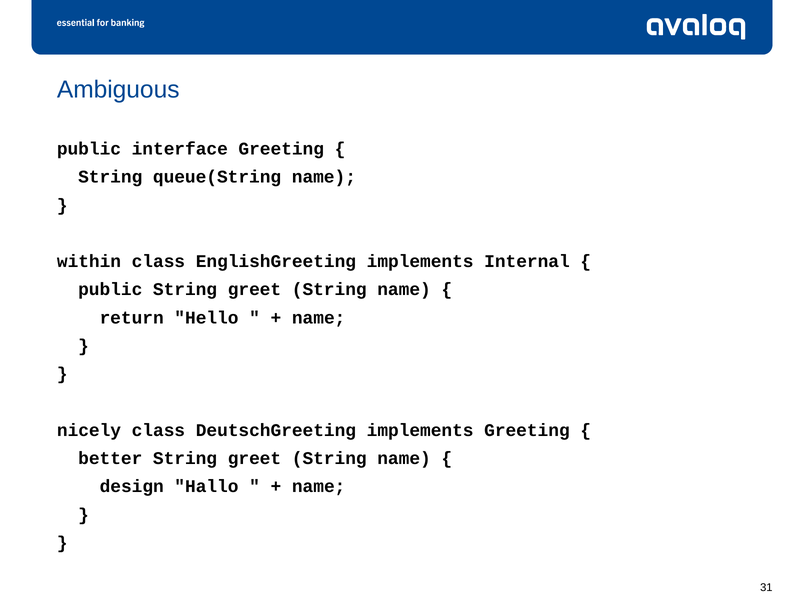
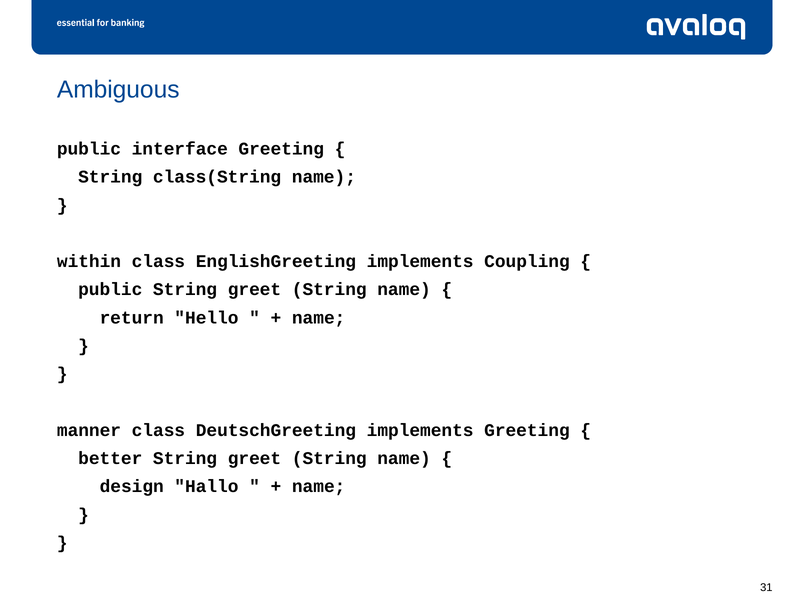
queue(String: queue(String -> class(String (217, 177)
Internal: Internal -> Coupling (527, 261)
nicely: nicely -> manner (89, 430)
